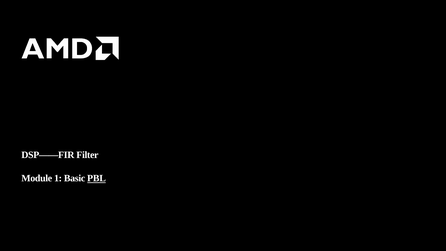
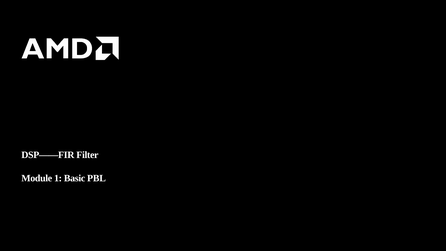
PBL underline: present -> none (96, 178)
